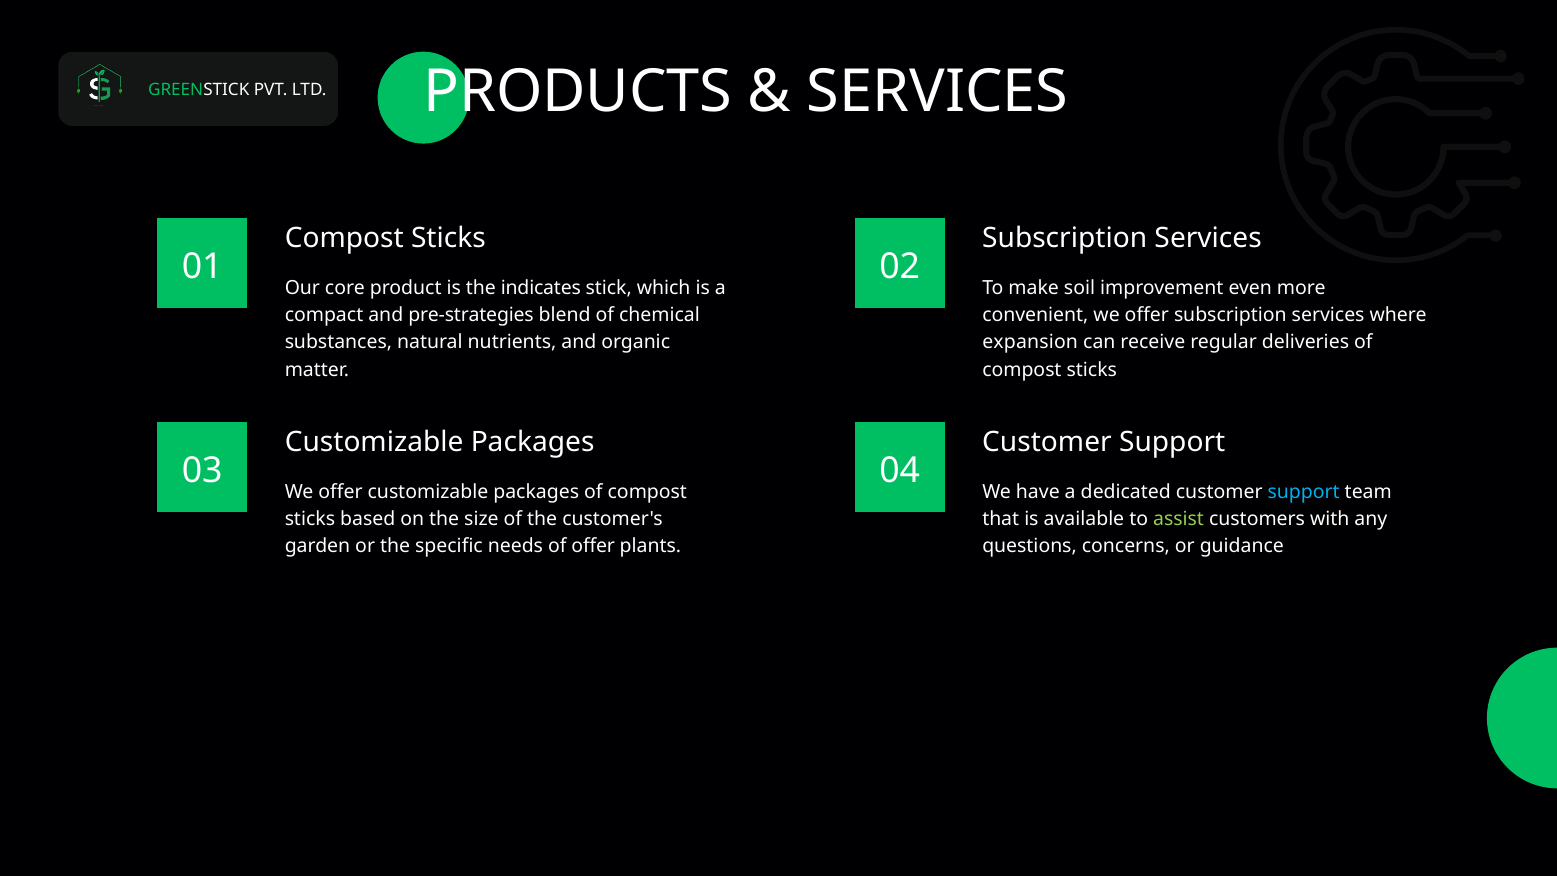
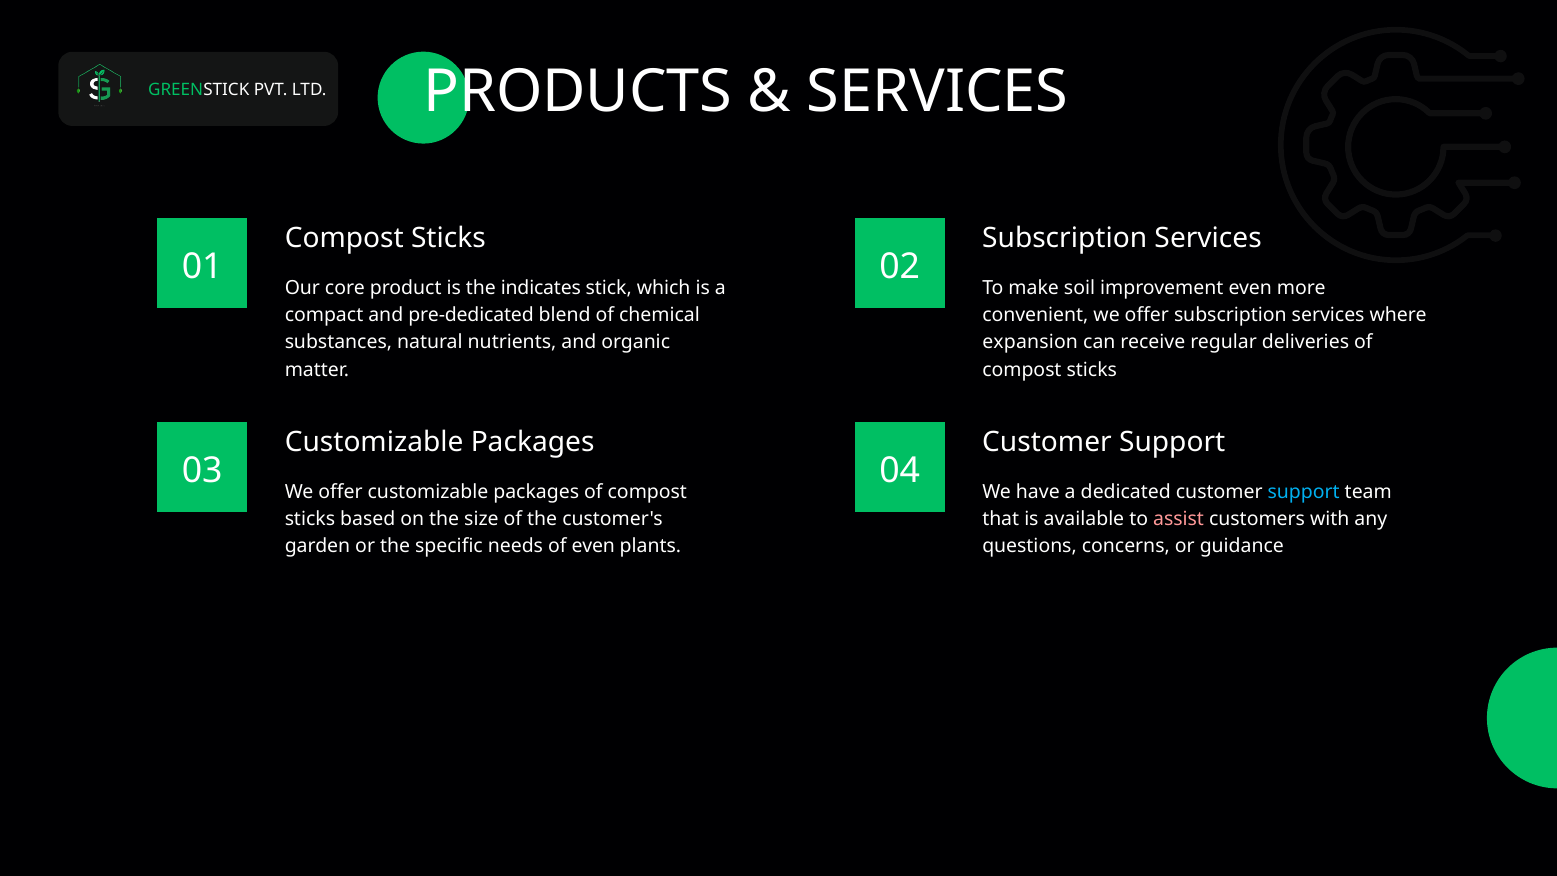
pre-strategies: pre-strategies -> pre-dedicated (471, 315)
assist colour: light green -> pink (1179, 519)
of offer: offer -> even (593, 546)
